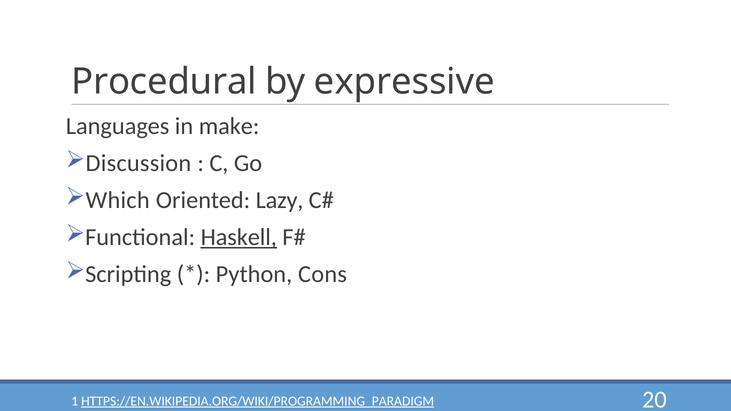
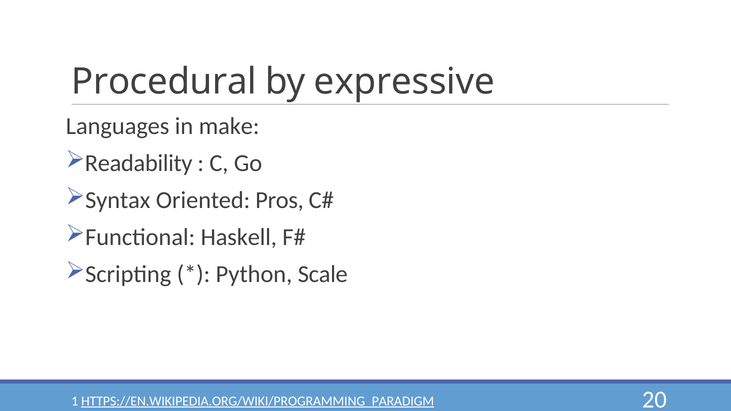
Discussion: Discussion -> Readability (139, 163)
Which: Which -> Syntax (118, 200)
Lazy: Lazy -> Pros (280, 200)
Haskell underline: present -> none (239, 237)
Cons: Cons -> Scale (323, 274)
